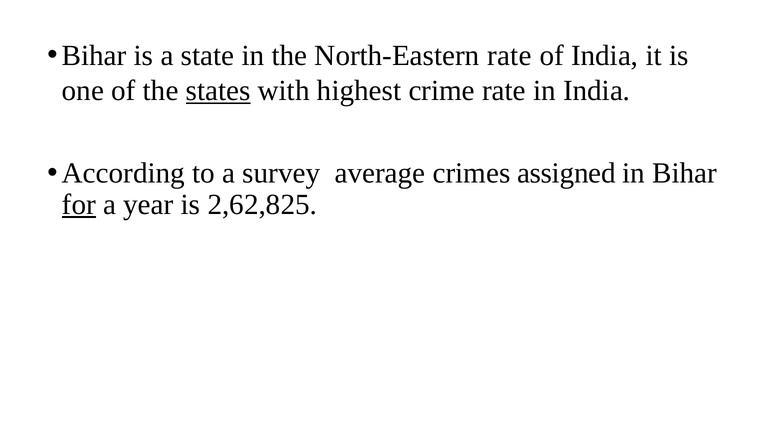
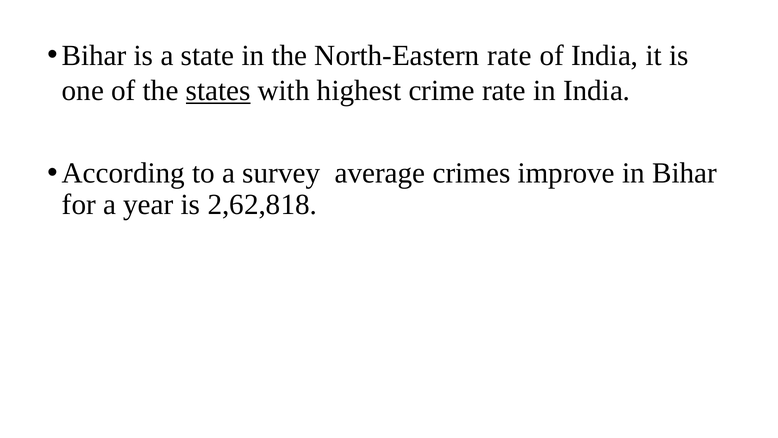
assigned: assigned -> improve (566, 173)
for underline: present -> none (79, 204)
2,62,825: 2,62,825 -> 2,62,818 (262, 204)
